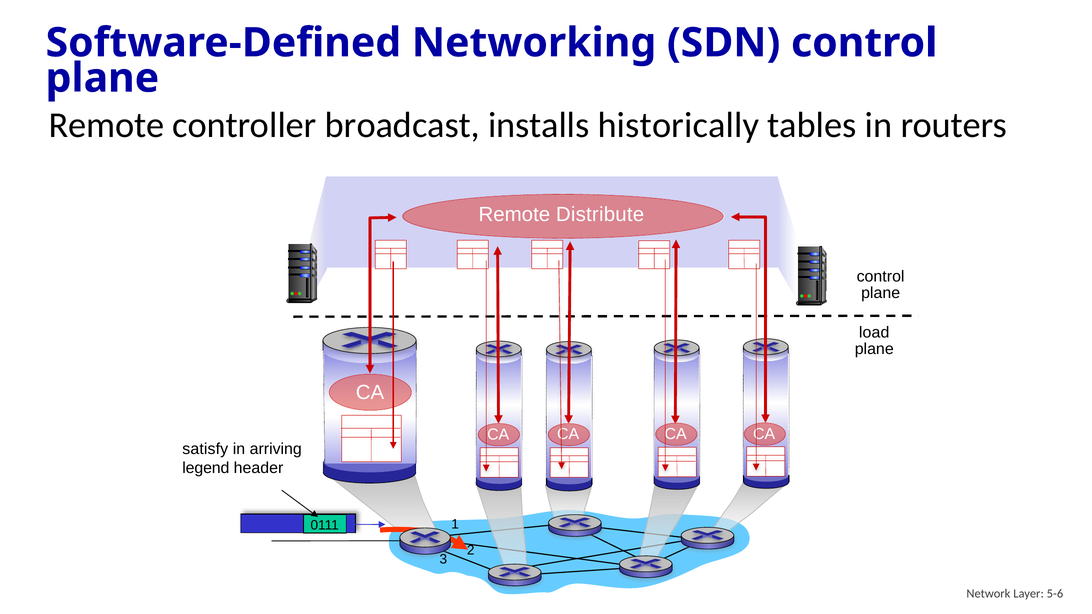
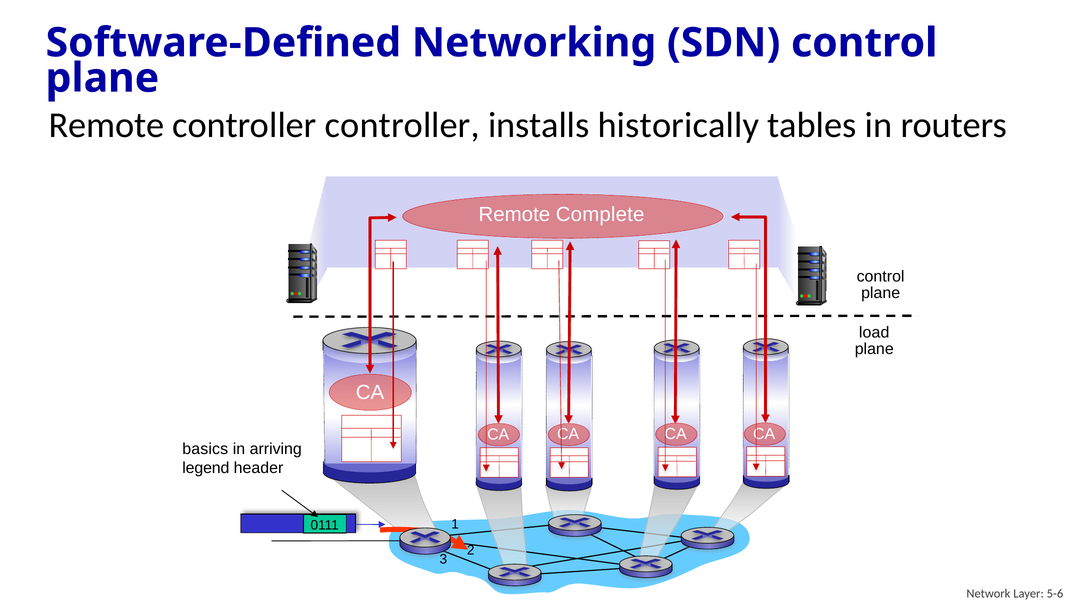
controller broadcast: broadcast -> controller (402, 125)
Distribute: Distribute -> Complete (600, 214)
satisfy: satisfy -> basics (205, 449)
